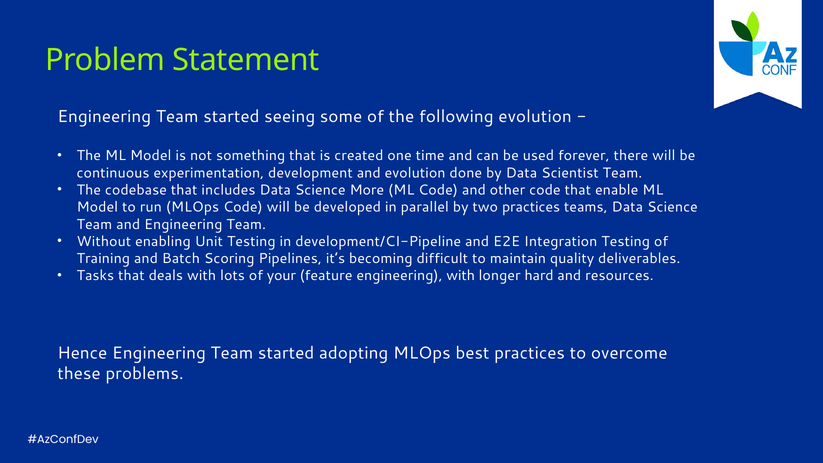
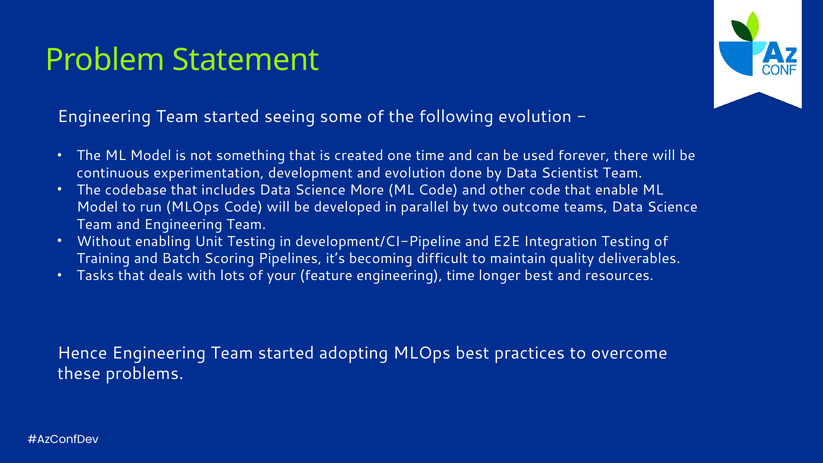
two practices: practices -> outcome (531, 207)
engineering with: with -> time (461, 276)
longer hard: hard -> best (539, 276)
